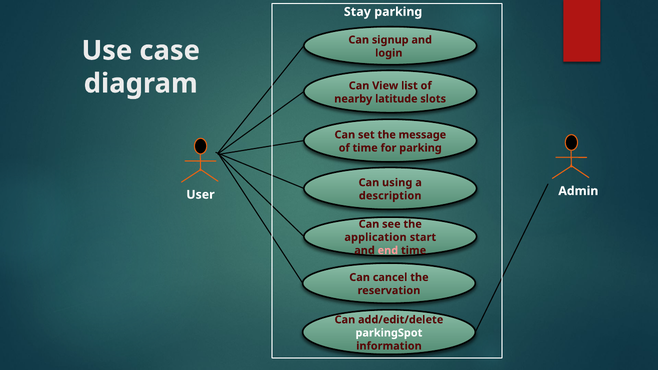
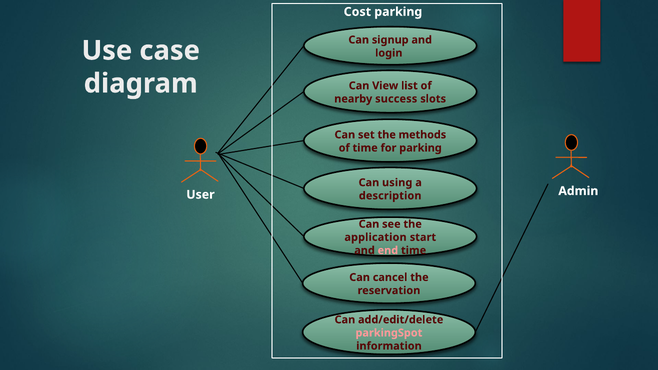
Stay: Stay -> Cost (357, 12)
latitude: latitude -> success (396, 99)
message: message -> methods (422, 135)
parkingSpot colour: white -> pink (389, 333)
